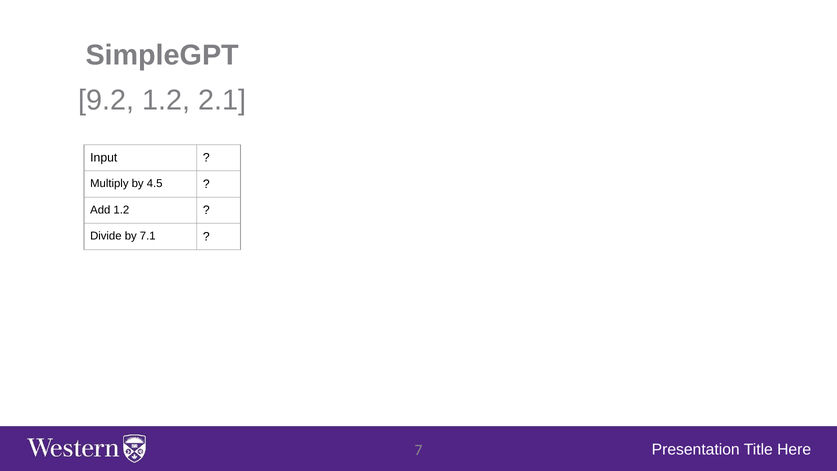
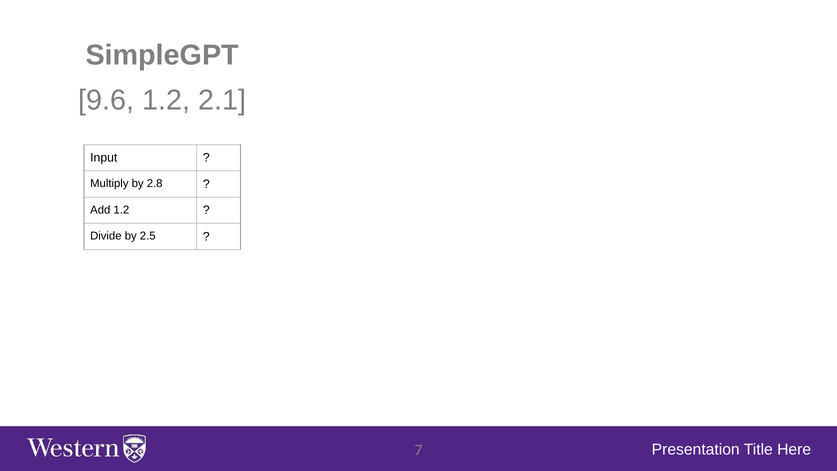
9.2: 9.2 -> 9.6 (106, 100)
4.5: 4.5 -> 2.8 (155, 184)
7.1: 7.1 -> 2.5 (148, 236)
